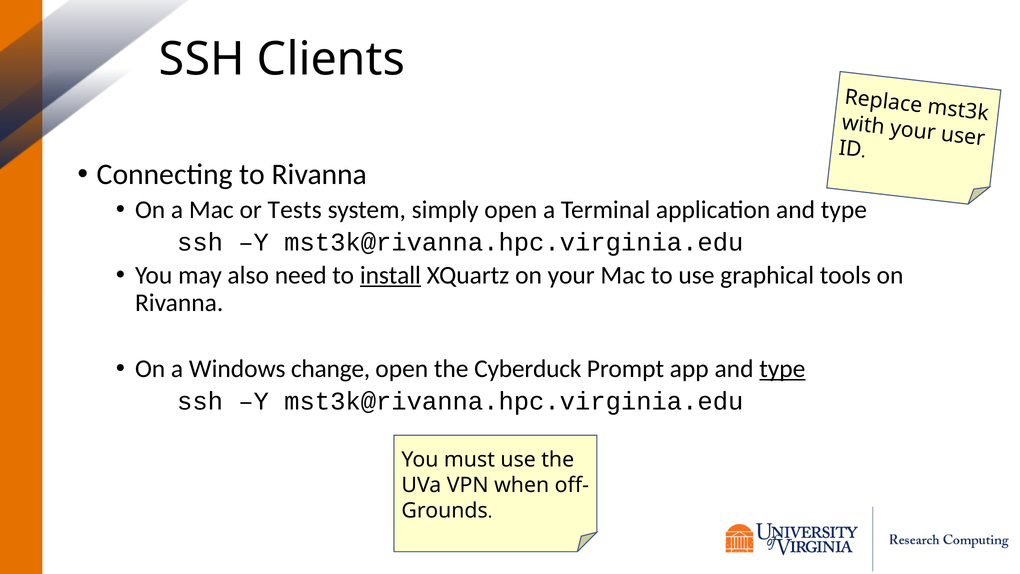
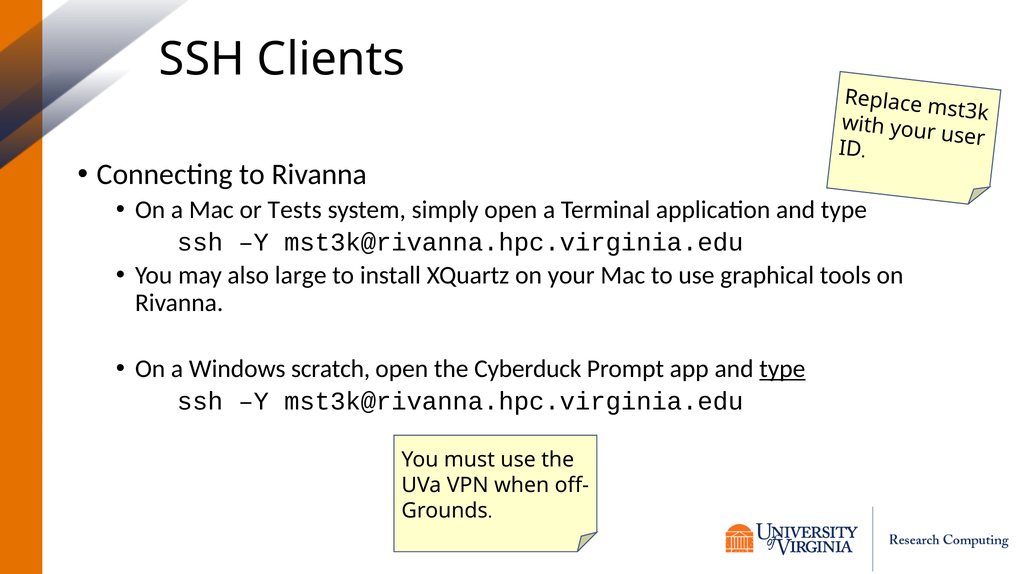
need: need -> large (301, 275)
install underline: present -> none (390, 275)
change: change -> scratch (331, 368)
